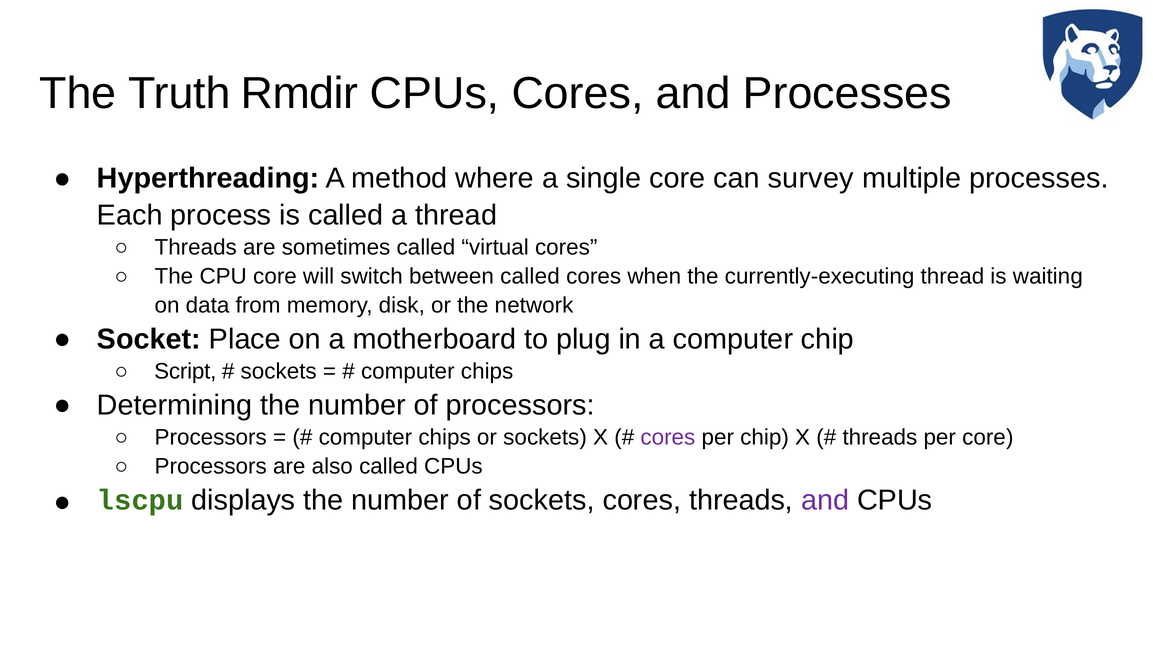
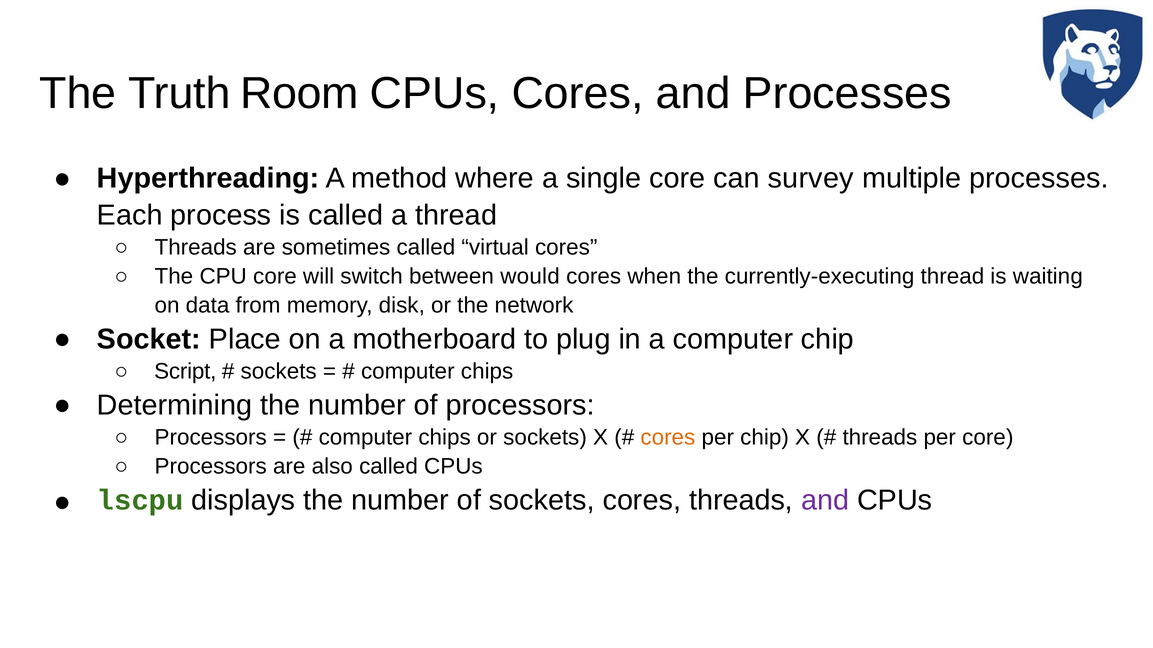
Rmdir: Rmdir -> Room (299, 93)
between called: called -> would (530, 277)
cores colour: purple -> orange (668, 438)
